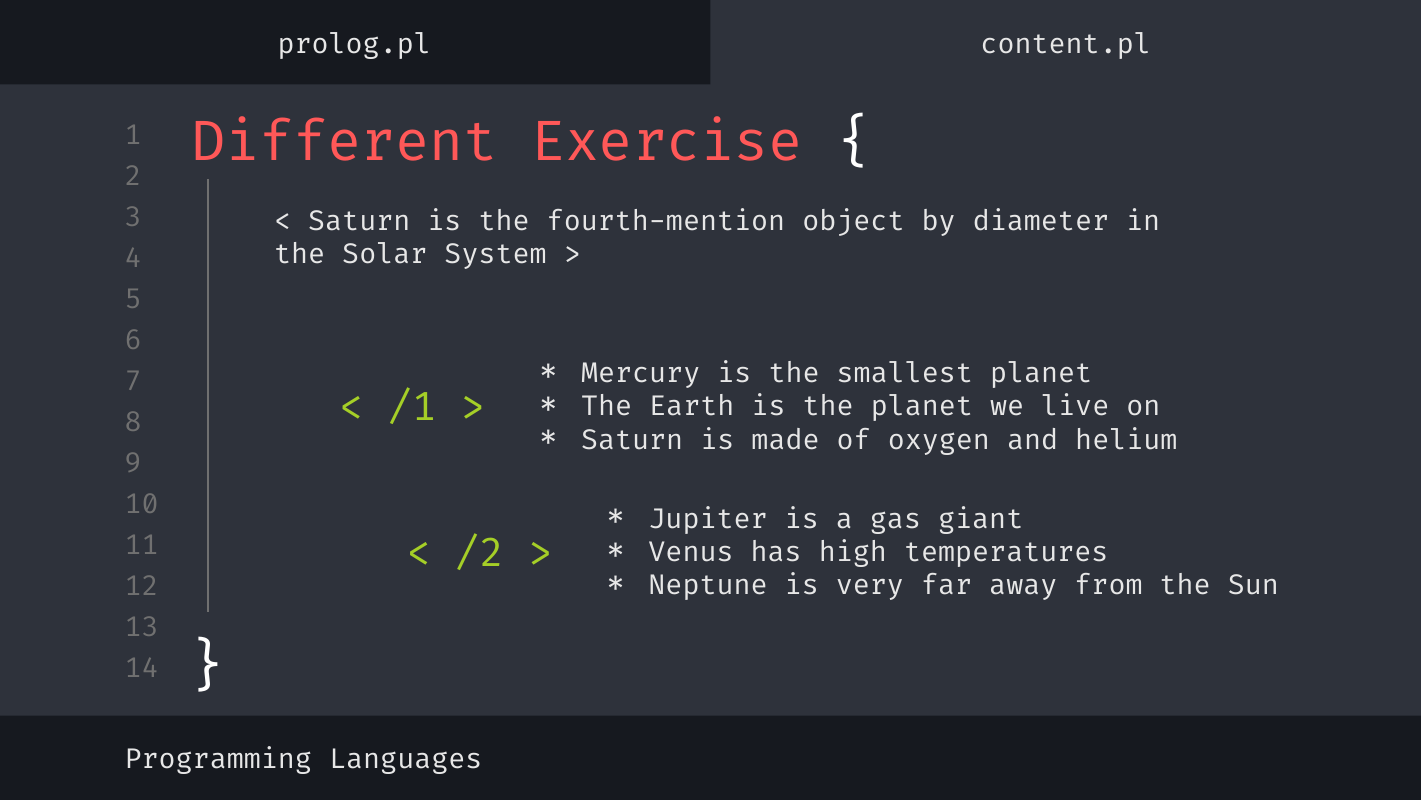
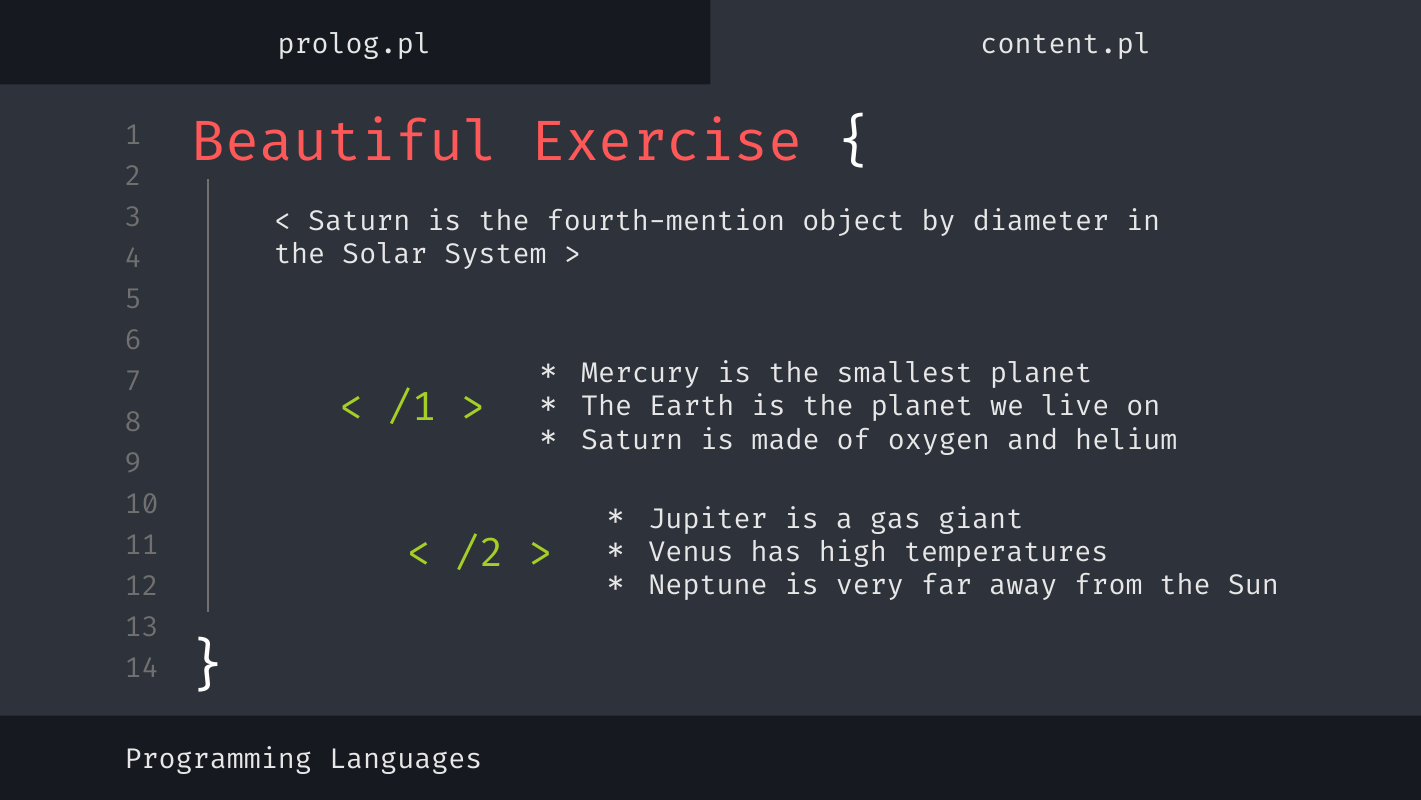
Different: Different -> Beautiful (345, 142)
